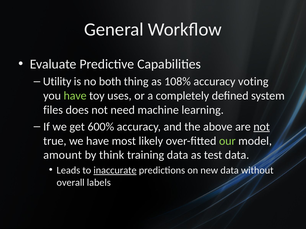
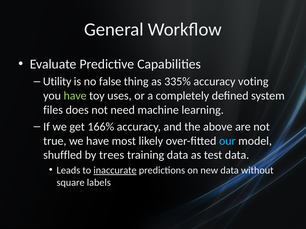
both: both -> false (110, 82)
108%: 108% -> 335% (178, 82)
600%: 600% -> 166% (101, 127)
not underline: present -> none (262, 127)
our colour: light green -> light blue (227, 141)
amount: amount -> shuffled (63, 155)
think: think -> trees (112, 155)
overall: overall -> square (71, 183)
